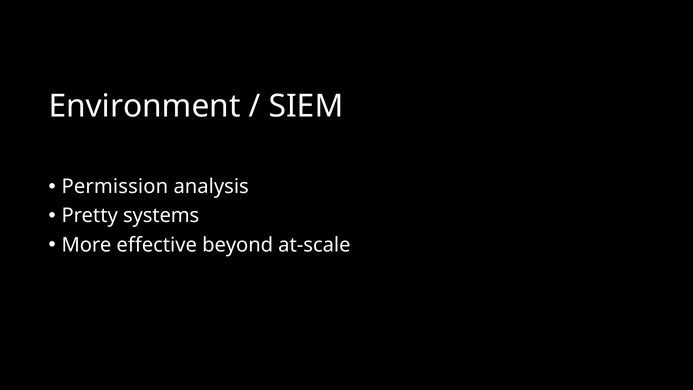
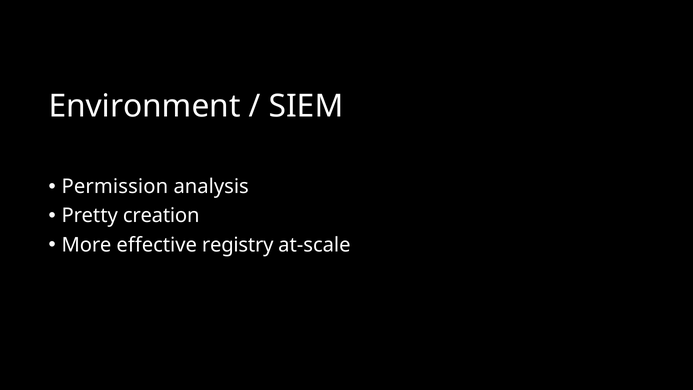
systems: systems -> creation (161, 216)
beyond: beyond -> registry (238, 245)
